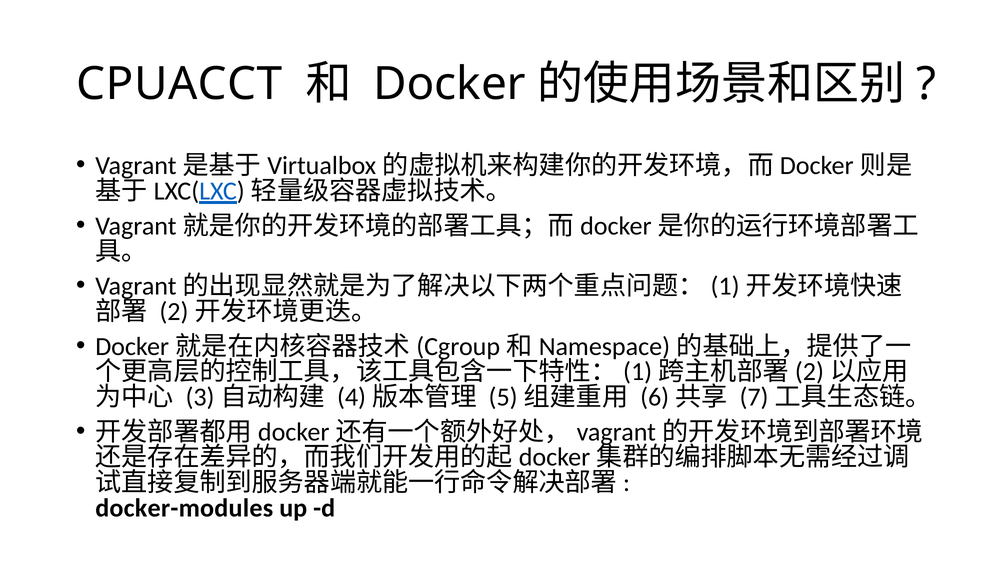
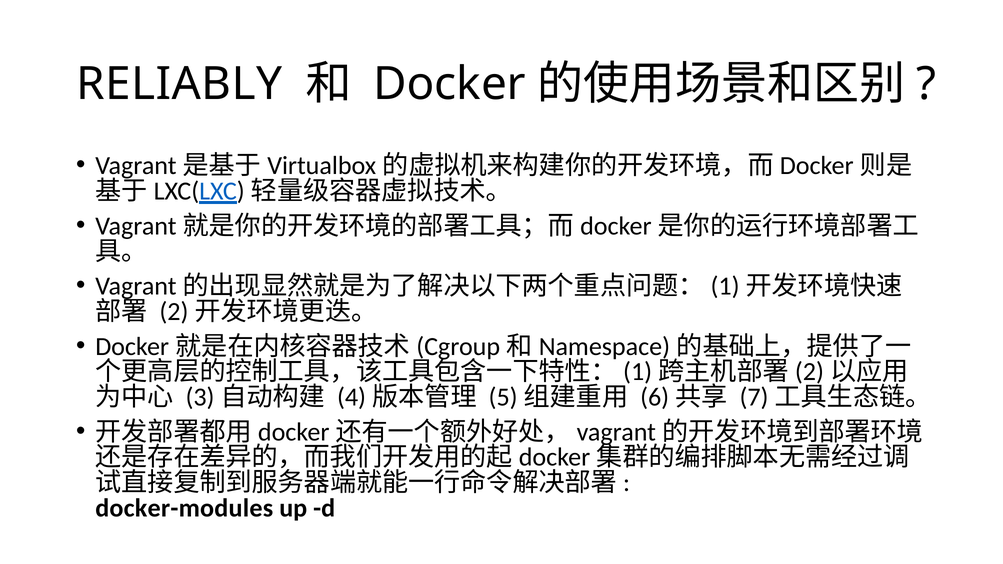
CPUACCT: CPUACCT -> RELIABLY (179, 84)
